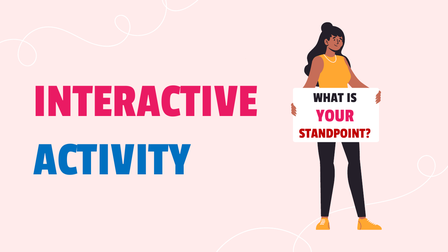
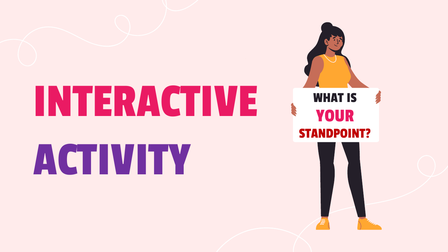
ACTIVITY colour: blue -> purple (112, 159)
